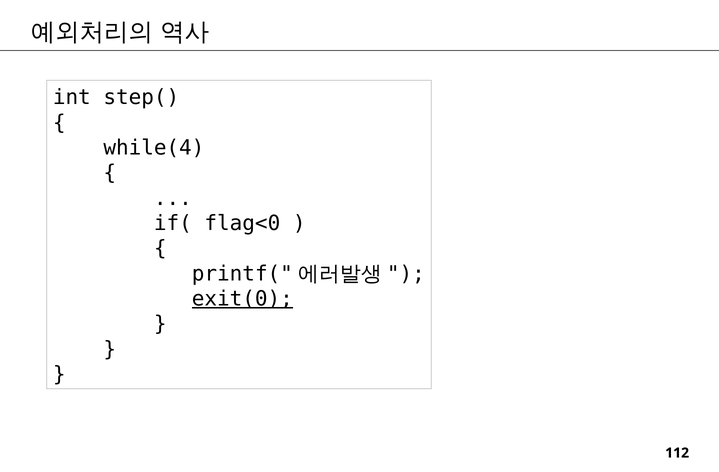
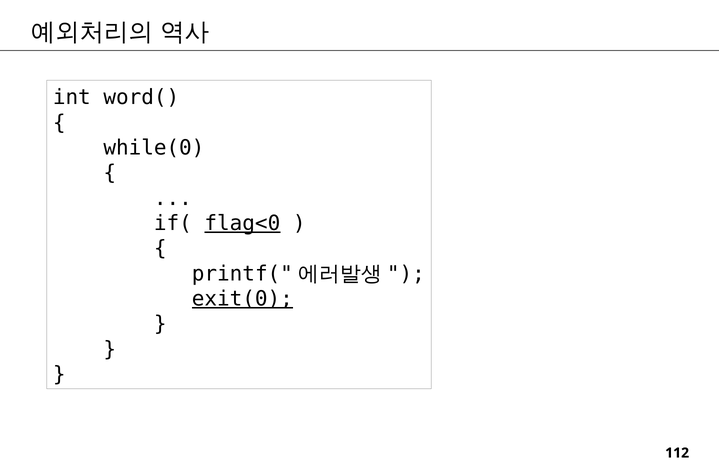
step(: step( -> word( (141, 97)
while(4: while(4 -> while(0 (154, 148)
flag<0 underline: none -> present (242, 223)
